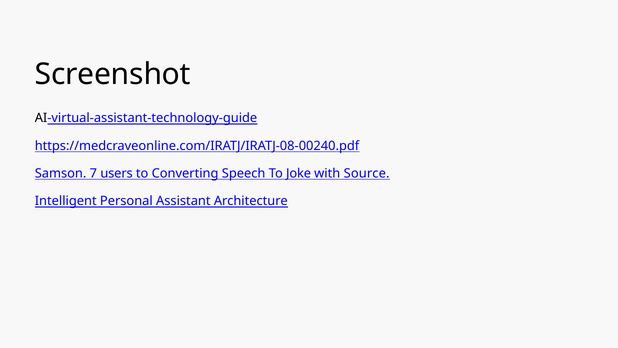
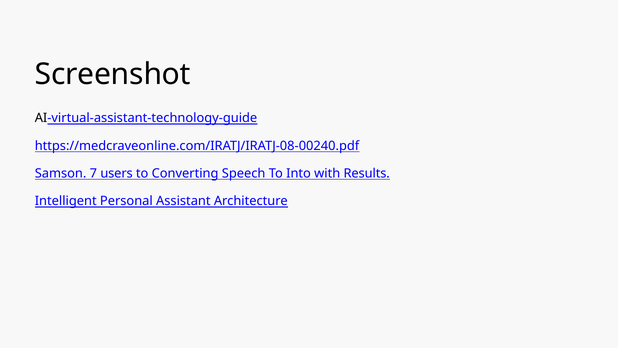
Joke: Joke -> Into (299, 173)
Source: Source -> Results (367, 173)
